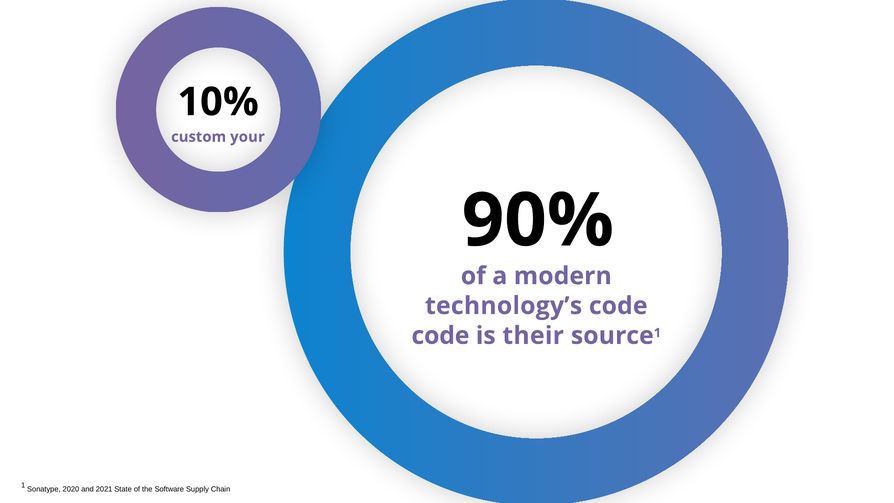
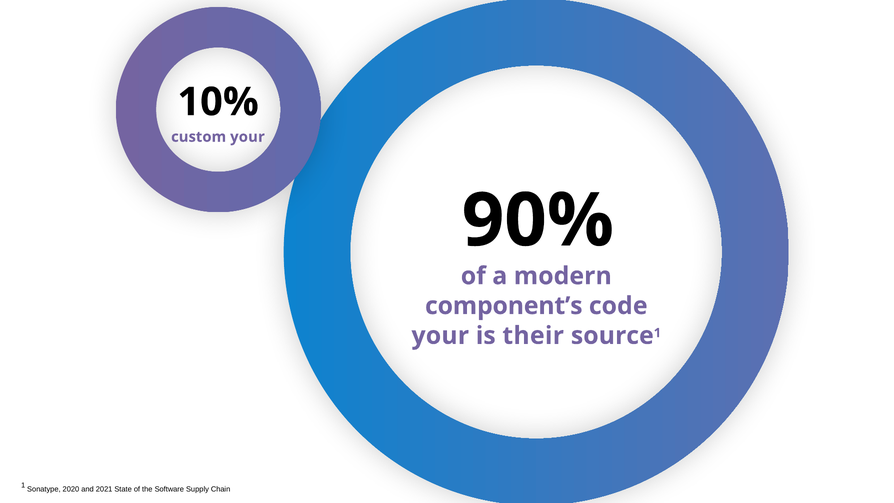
technology’s: technology’s -> component’s (504, 306)
code: code -> your (440, 336)
